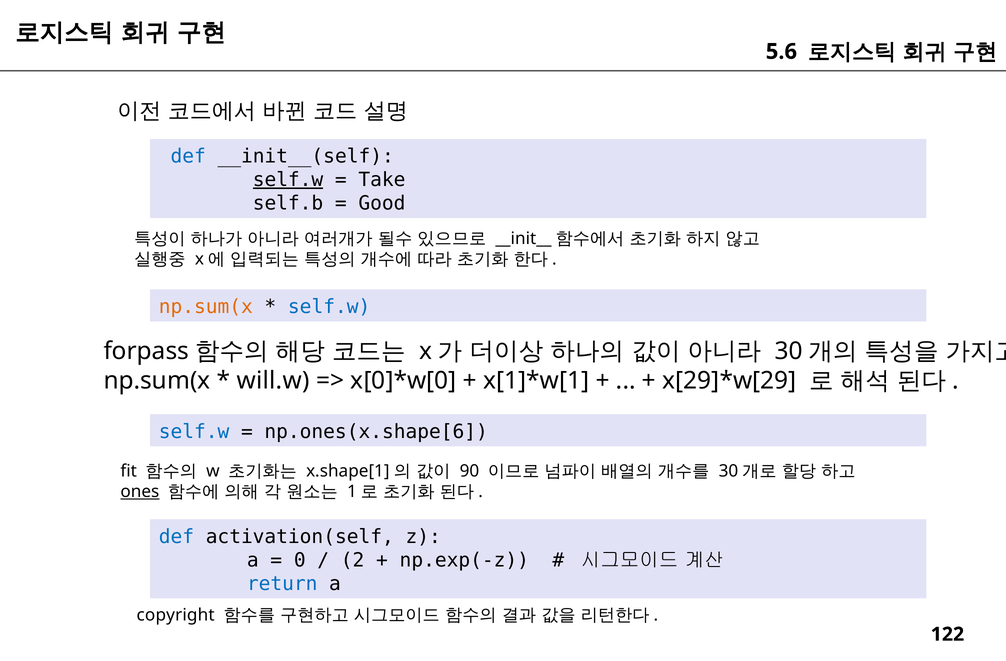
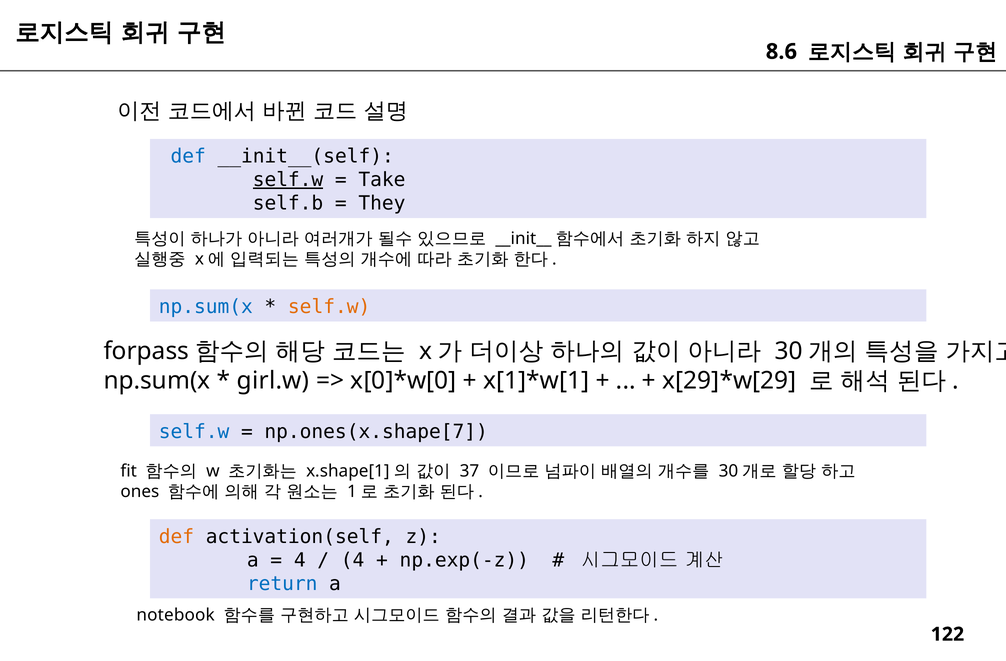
5.6: 5.6 -> 8.6 (781, 52)
Good: Good -> They (382, 203)
np.sum(x colour: orange -> blue (206, 307)
self.w colour: blue -> orange (329, 307)
will.w: will.w -> girl.w (273, 380)
np.ones(x.shape[6: np.ones(x.shape[6 -> np.ones(x.shape[7 (376, 431)
90: 90 -> 37 (470, 471)
ones underline: present -> none (140, 492)
def colour: blue -> orange (176, 536)
0: 0 -> 4 (300, 560)
2: 2 -> 4 (353, 560)
copyright: copyright -> notebook (176, 615)
